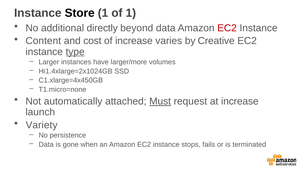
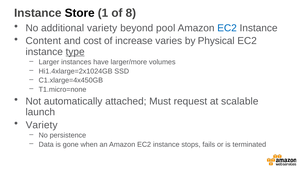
of 1: 1 -> 8 (131, 13)
additional directly: directly -> variety (102, 28)
beyond data: data -> pool (166, 28)
EC2 colour: red -> blue (227, 28)
Creative: Creative -> Physical (216, 41)
Must underline: present -> none (160, 101)
at increase: increase -> scalable (240, 101)
